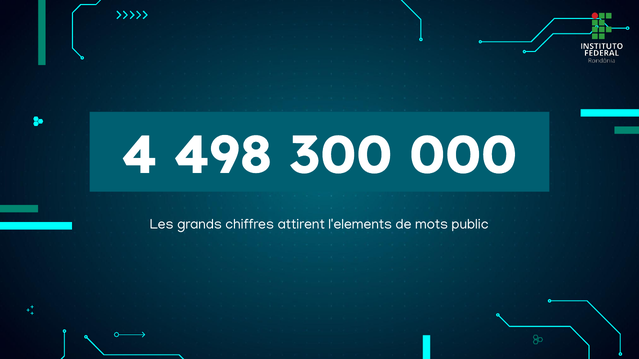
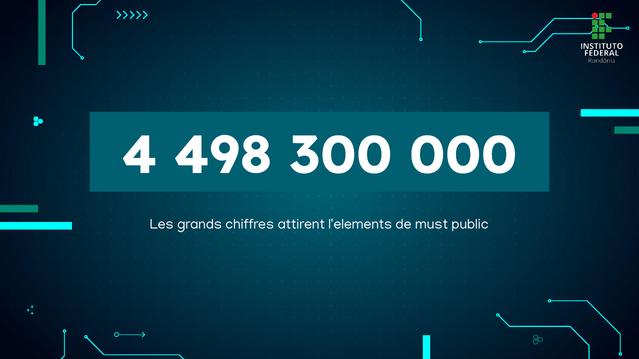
mots: mots -> must (431, 224)
